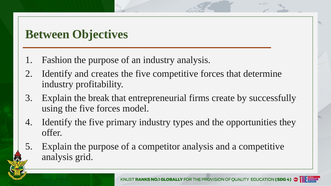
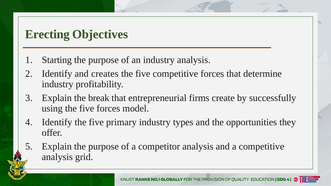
Between: Between -> Erecting (47, 34)
Fashion: Fashion -> Starting (57, 60)
